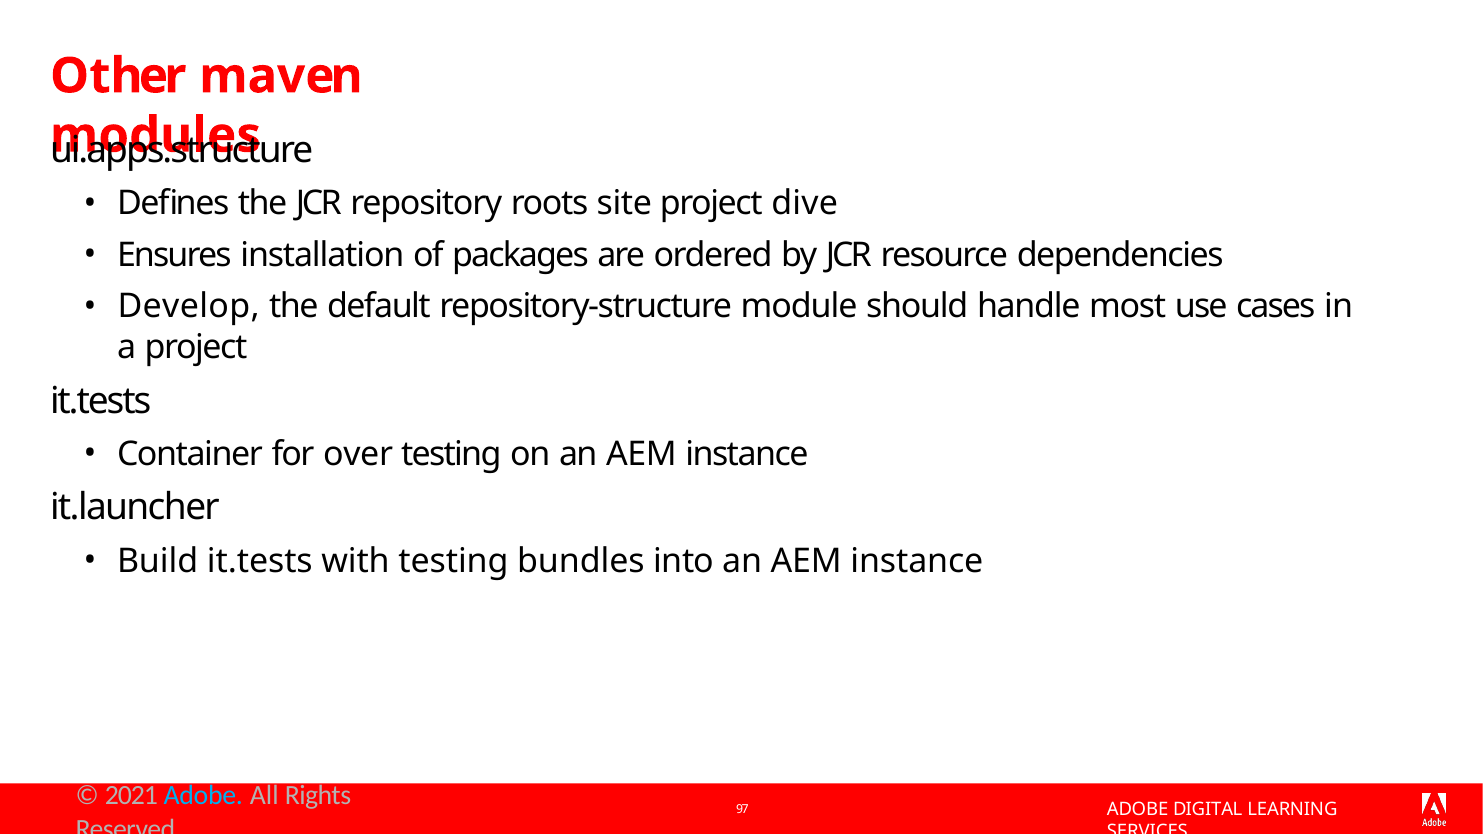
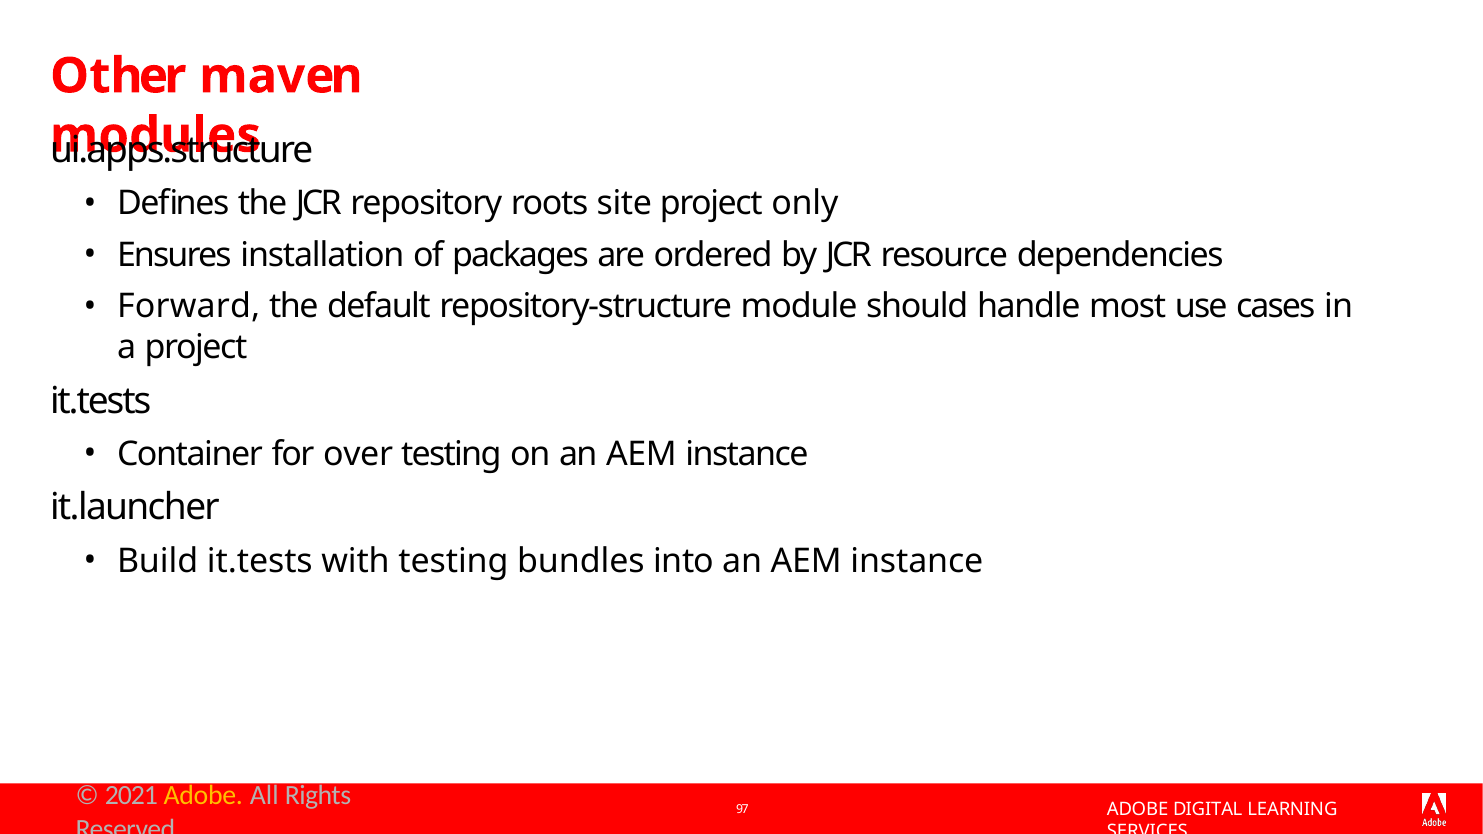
dive: dive -> only (805, 203)
Develop: Develop -> Forward (189, 307)
Adobe colour: light blue -> yellow (203, 796)
